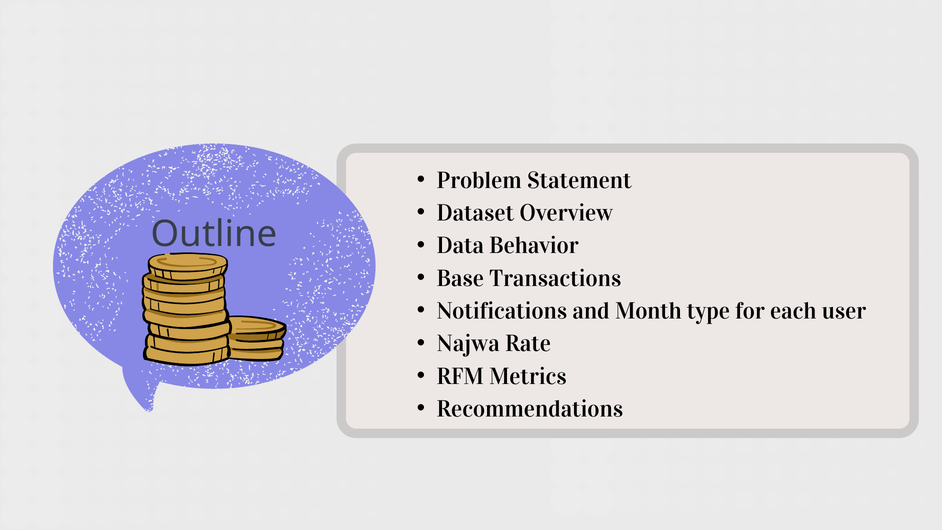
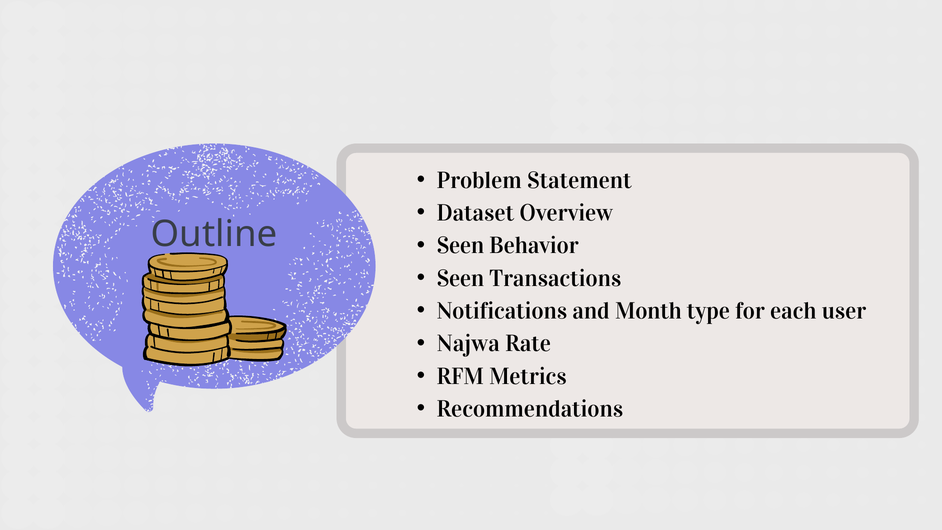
Data: Data -> Seen (460, 246)
Base: Base -> Seen (460, 278)
